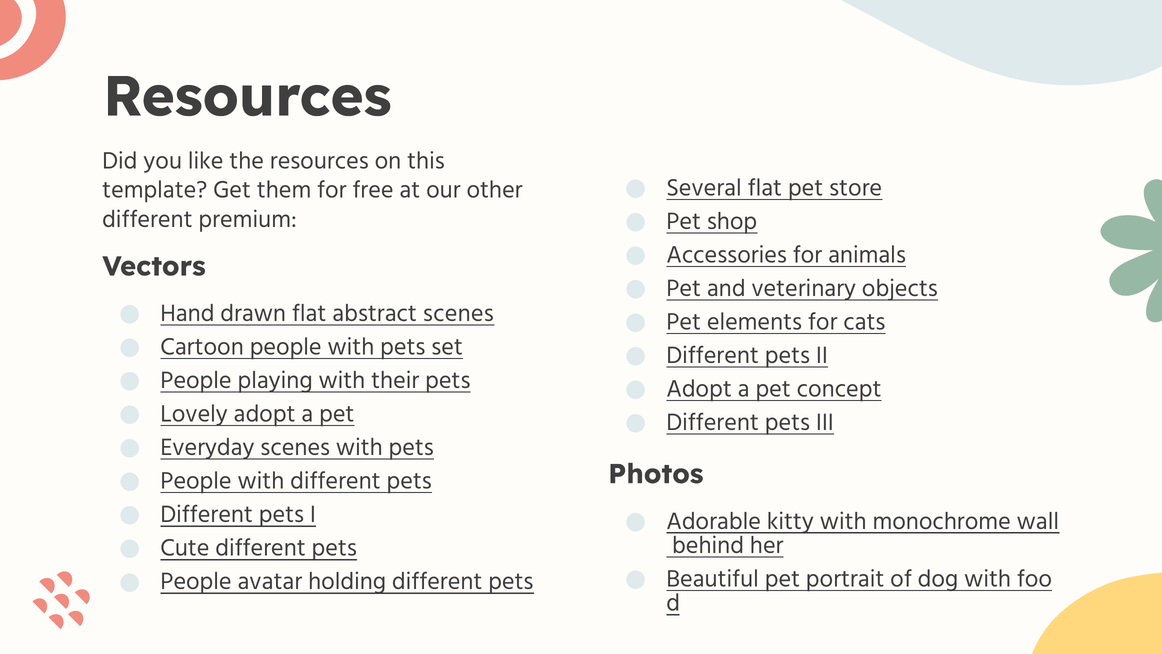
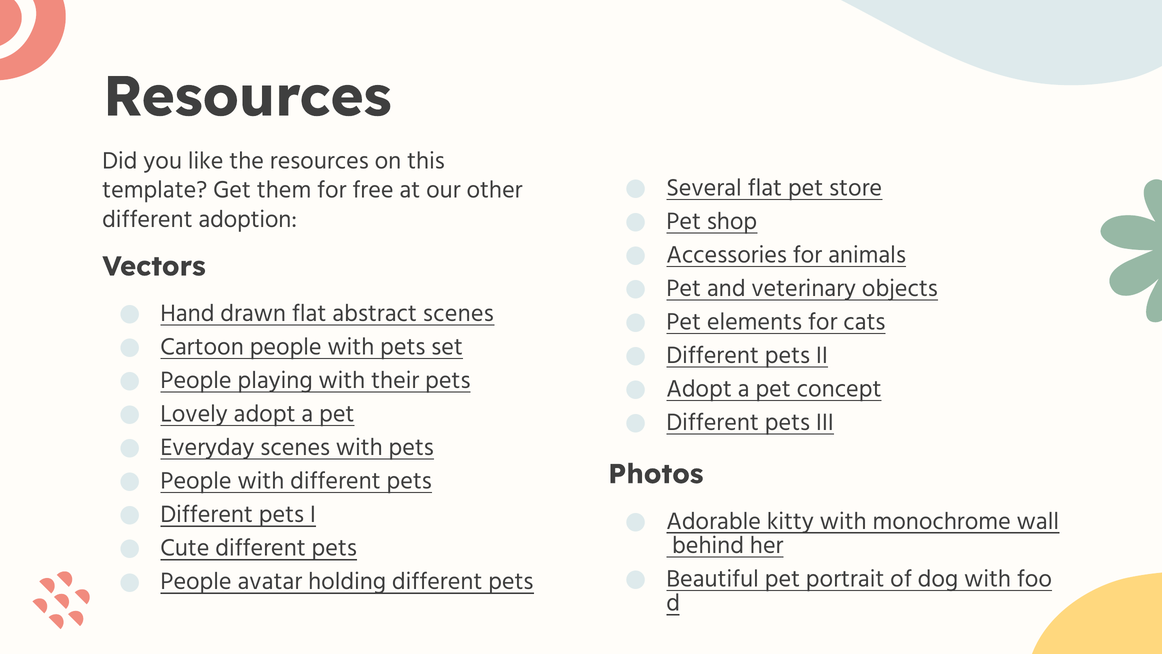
premium: premium -> adoption (248, 219)
